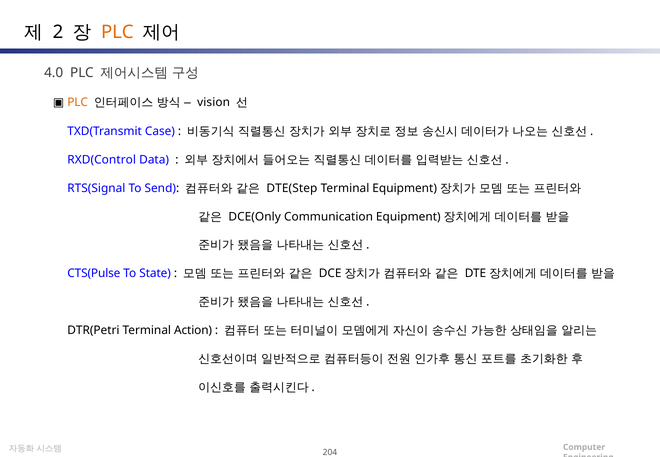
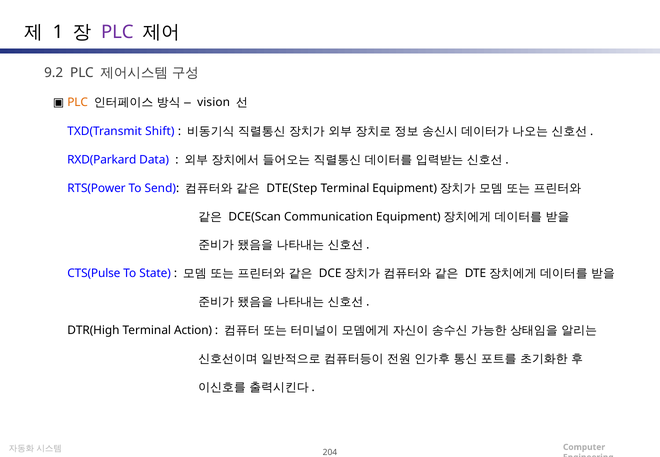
2: 2 -> 1 (58, 32)
PLC colour: orange -> purple (117, 32)
4.0: 4.0 -> 9.2 (54, 73)
Case: Case -> Shift (160, 131)
RXD(Control: RXD(Control -> RXD(Parkard (102, 160)
RTS(Signal: RTS(Signal -> RTS(Power (96, 188)
DCE(Only: DCE(Only -> DCE(Scan (255, 217)
DTR(Petri: DTR(Petri -> DTR(High (93, 330)
